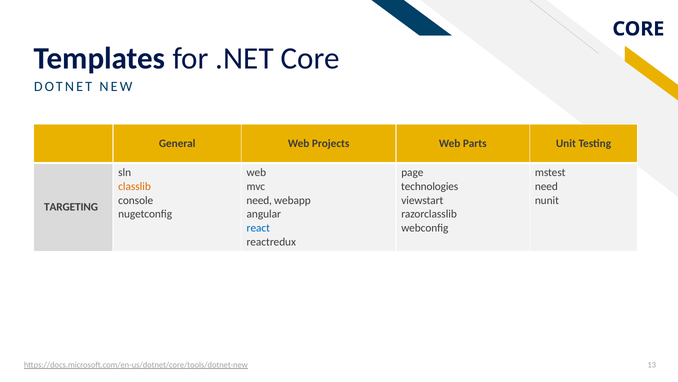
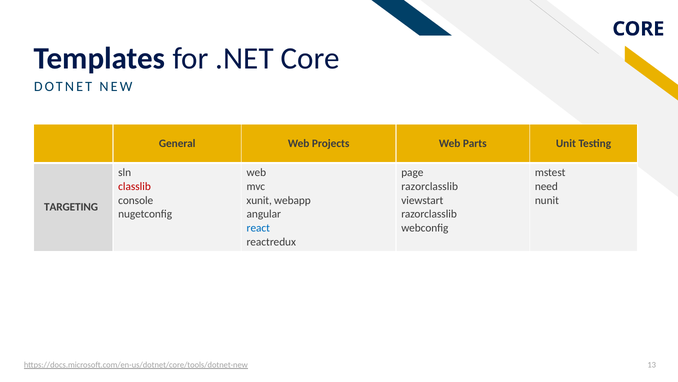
classlib colour: orange -> red (135, 186)
technologies: technologies -> razorclasslib (430, 186)
need: need -> xunit (259, 200)
